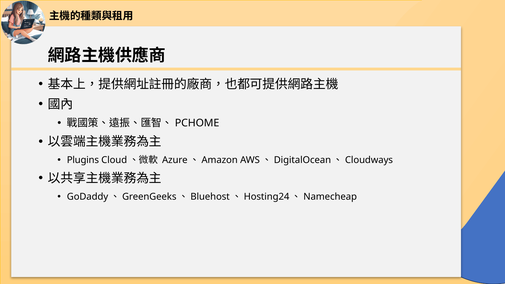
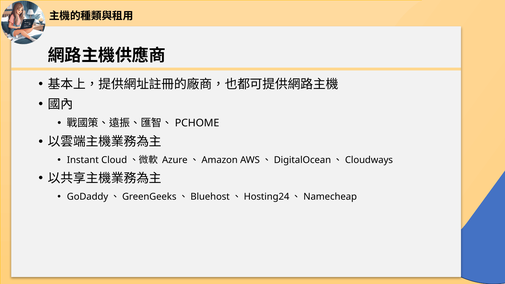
Plugins: Plugins -> Instant (83, 160)
